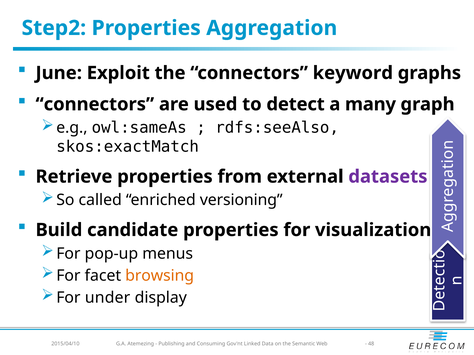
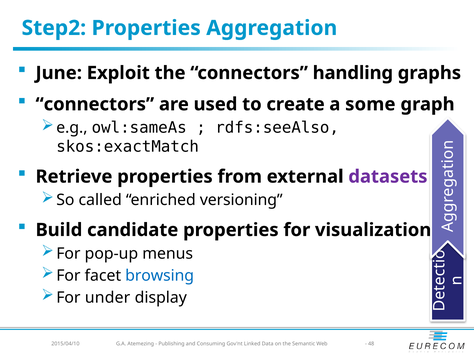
keyword: keyword -> handling (353, 73)
detect: detect -> create (296, 104)
many: many -> some (370, 104)
browsing colour: orange -> blue (160, 276)
